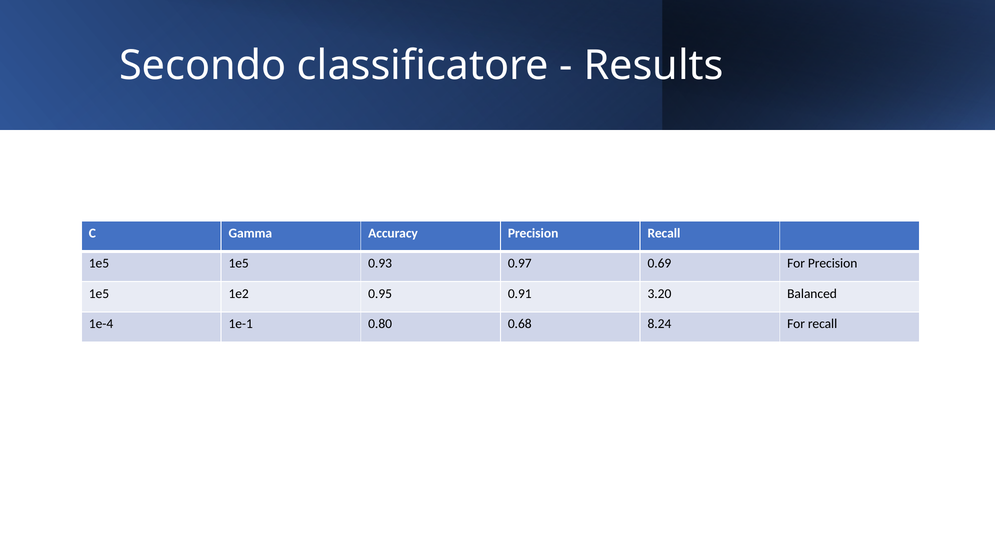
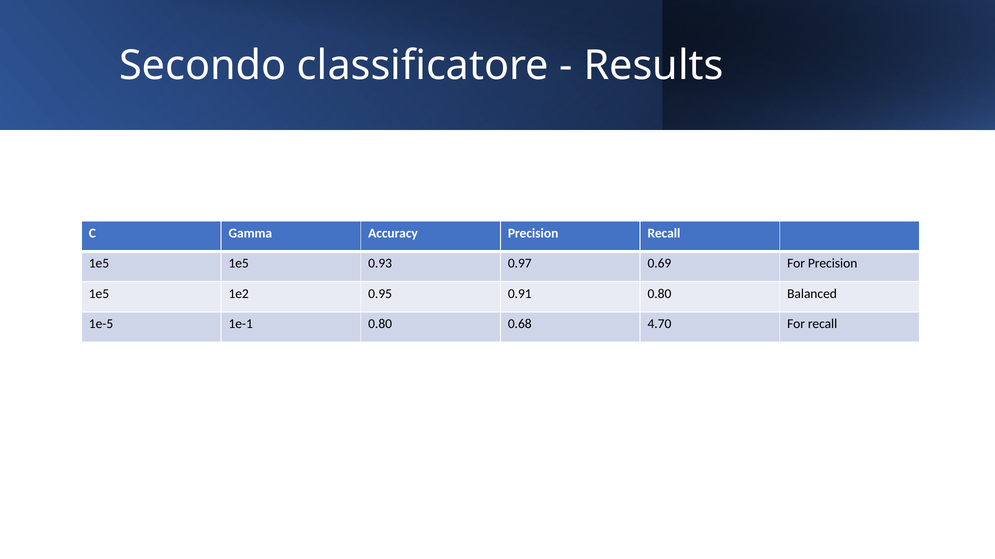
0.91 3.20: 3.20 -> 0.80 (659, 294)
1e-4: 1e-4 -> 1e-5 (101, 324)
8.24: 8.24 -> 4.70 (659, 324)
